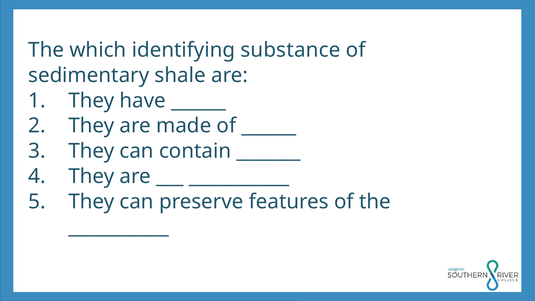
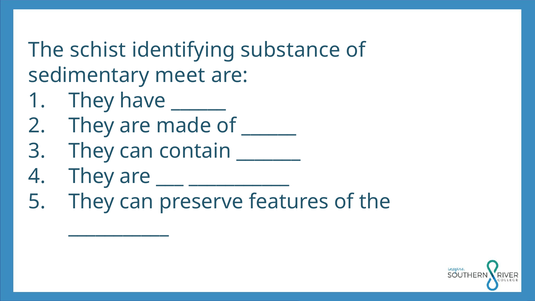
which: which -> schist (98, 50)
shale: shale -> meet (180, 75)
